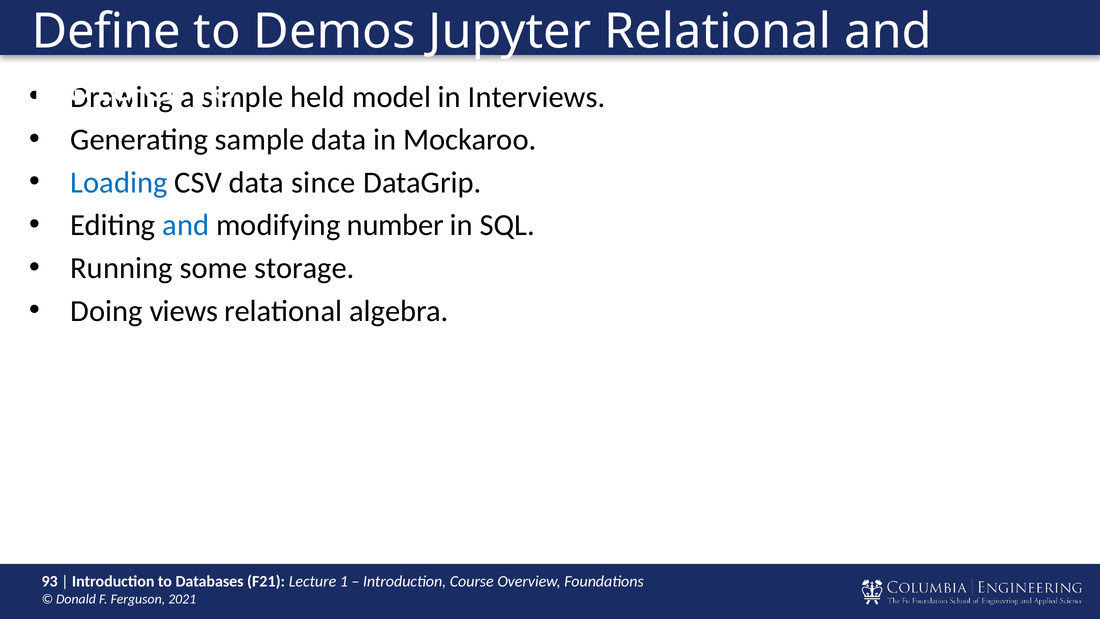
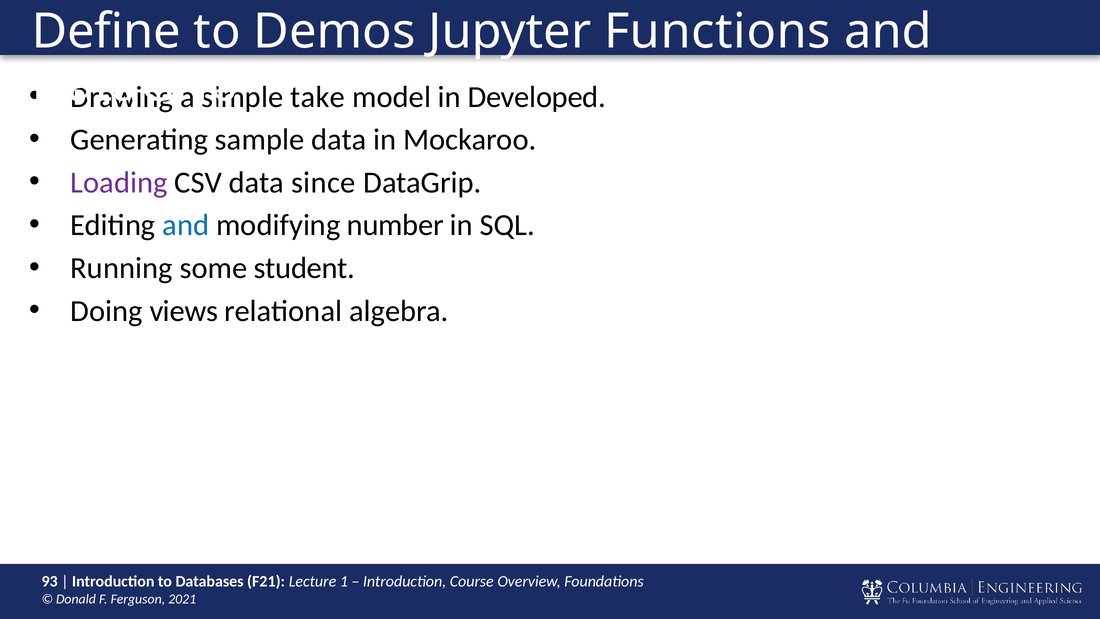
Jupyter Relational: Relational -> Functions (717, 32)
held: held -> take (318, 97)
Interviews: Interviews -> Developed (537, 97)
Loading colour: blue -> purple (119, 182)
storage: storage -> student (304, 268)
